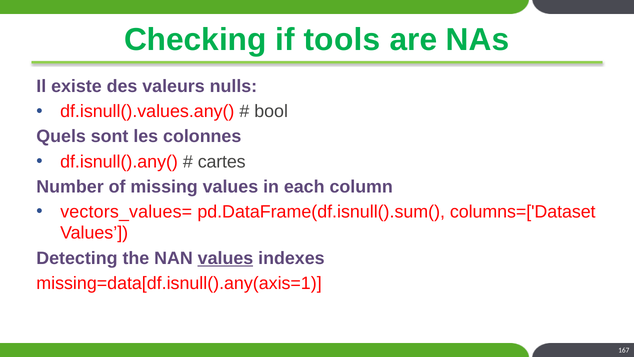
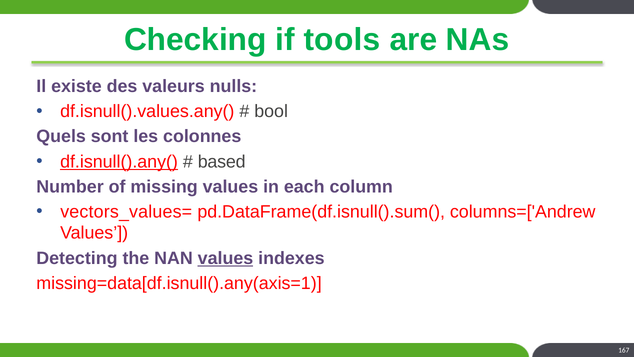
df.isnull().any( underline: none -> present (119, 161)
cartes: cartes -> based (222, 161)
columns=['Dataset: columns=['Dataset -> columns=['Andrew (523, 211)
